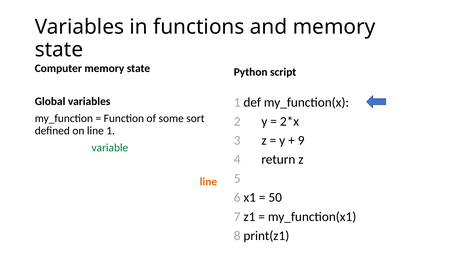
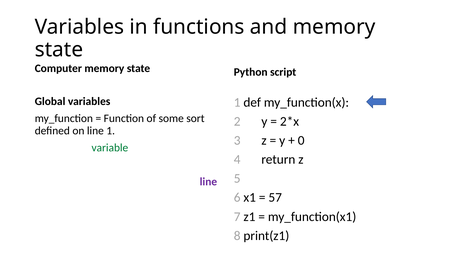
9: 9 -> 0 (301, 140)
line colour: orange -> purple (208, 182)
50: 50 -> 57 (275, 198)
